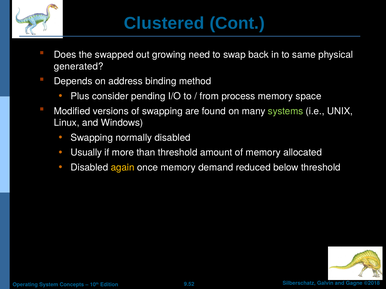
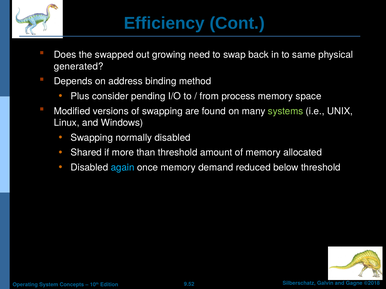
Clustered: Clustered -> Efficiency (164, 23)
Usually: Usually -> Shared (86, 153)
again colour: yellow -> light blue (123, 168)
